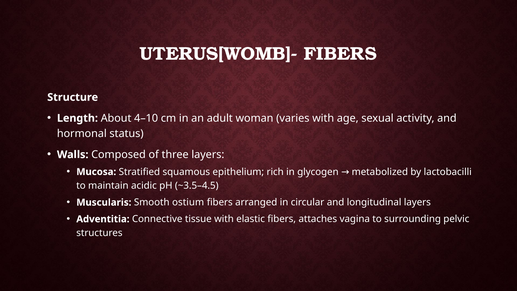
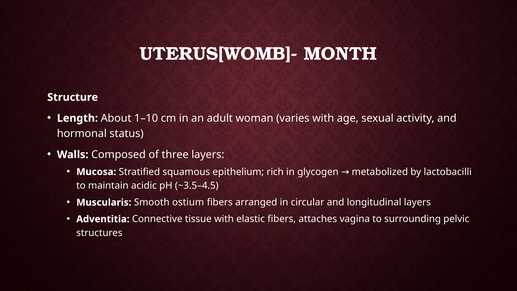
UTERUS[WOMB]- FIBERS: FIBERS -> MONTH (340, 54)
4–10: 4–10 -> 1–10 (146, 118)
